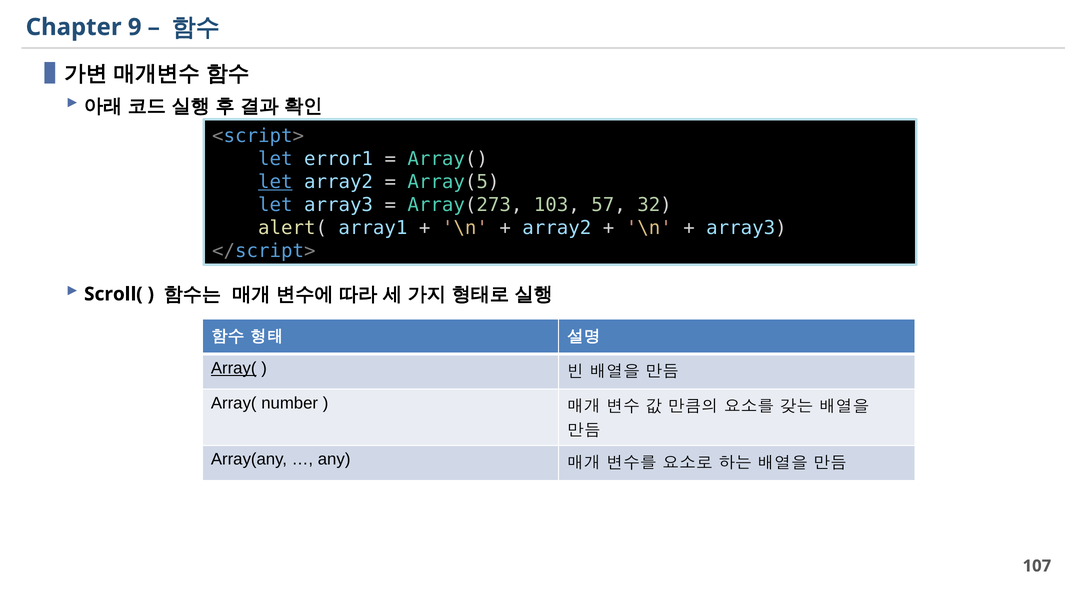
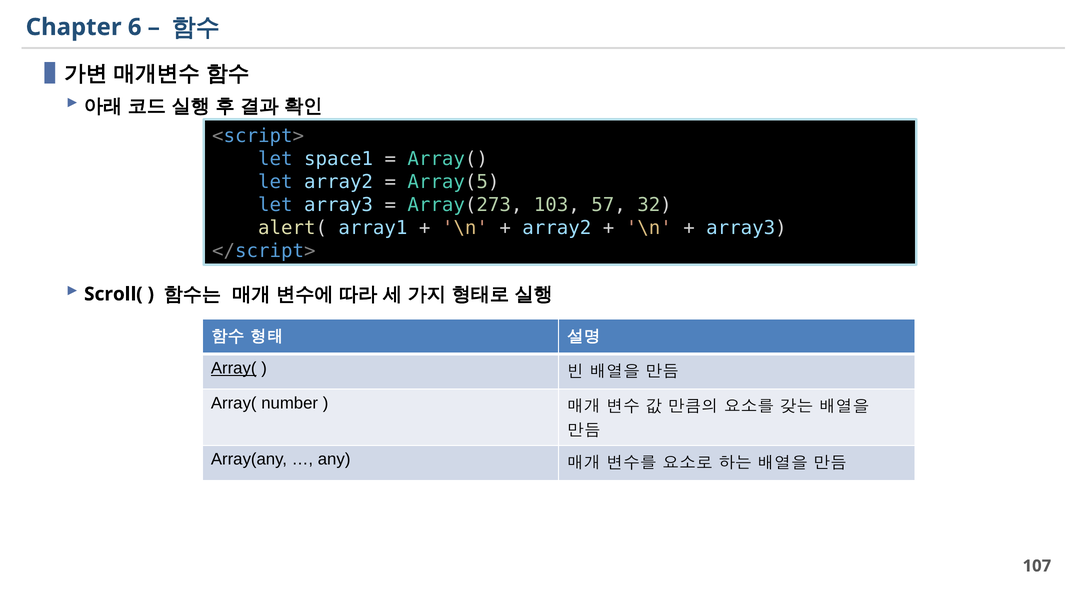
9: 9 -> 6 (135, 27)
error1: error1 -> space1 (339, 159)
let underline: present -> none (275, 182)
